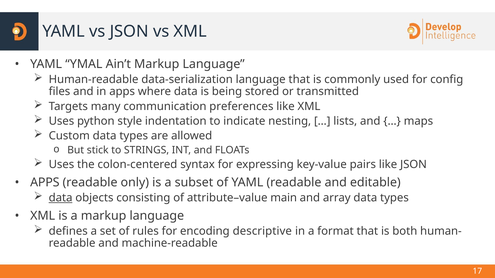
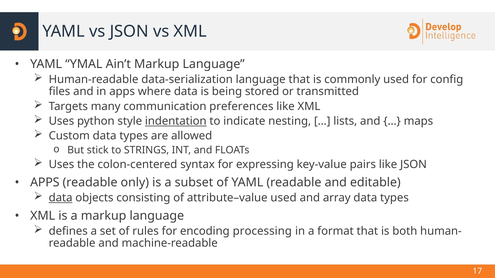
indentation underline: none -> present (176, 121)
attribute–value main: main -> used (284, 198)
descriptive: descriptive -> processing (262, 231)
